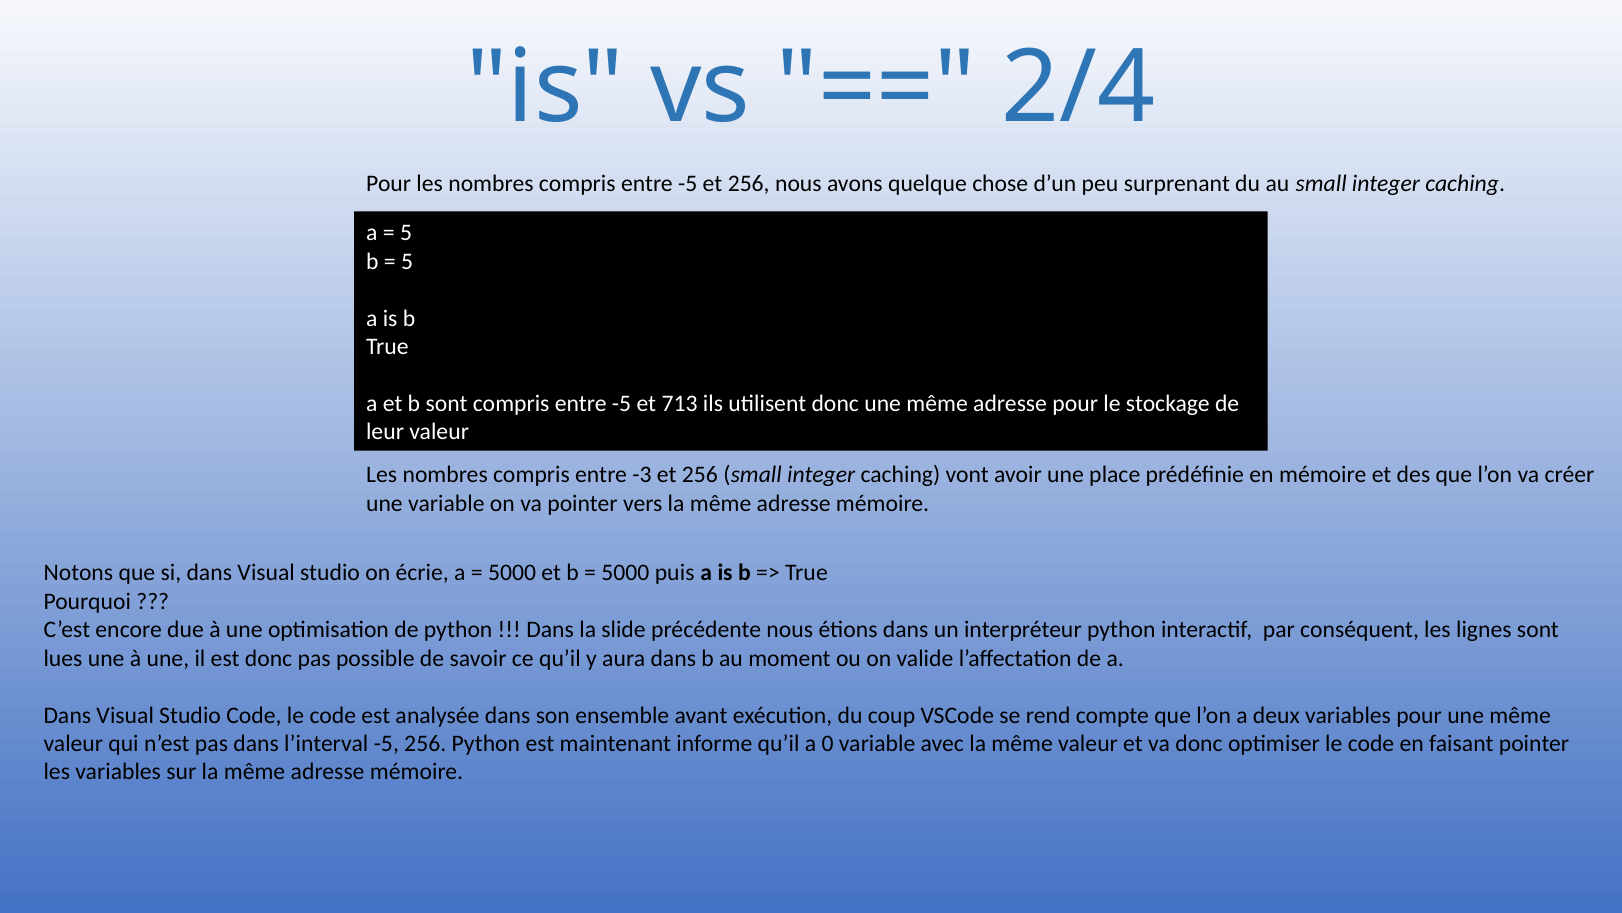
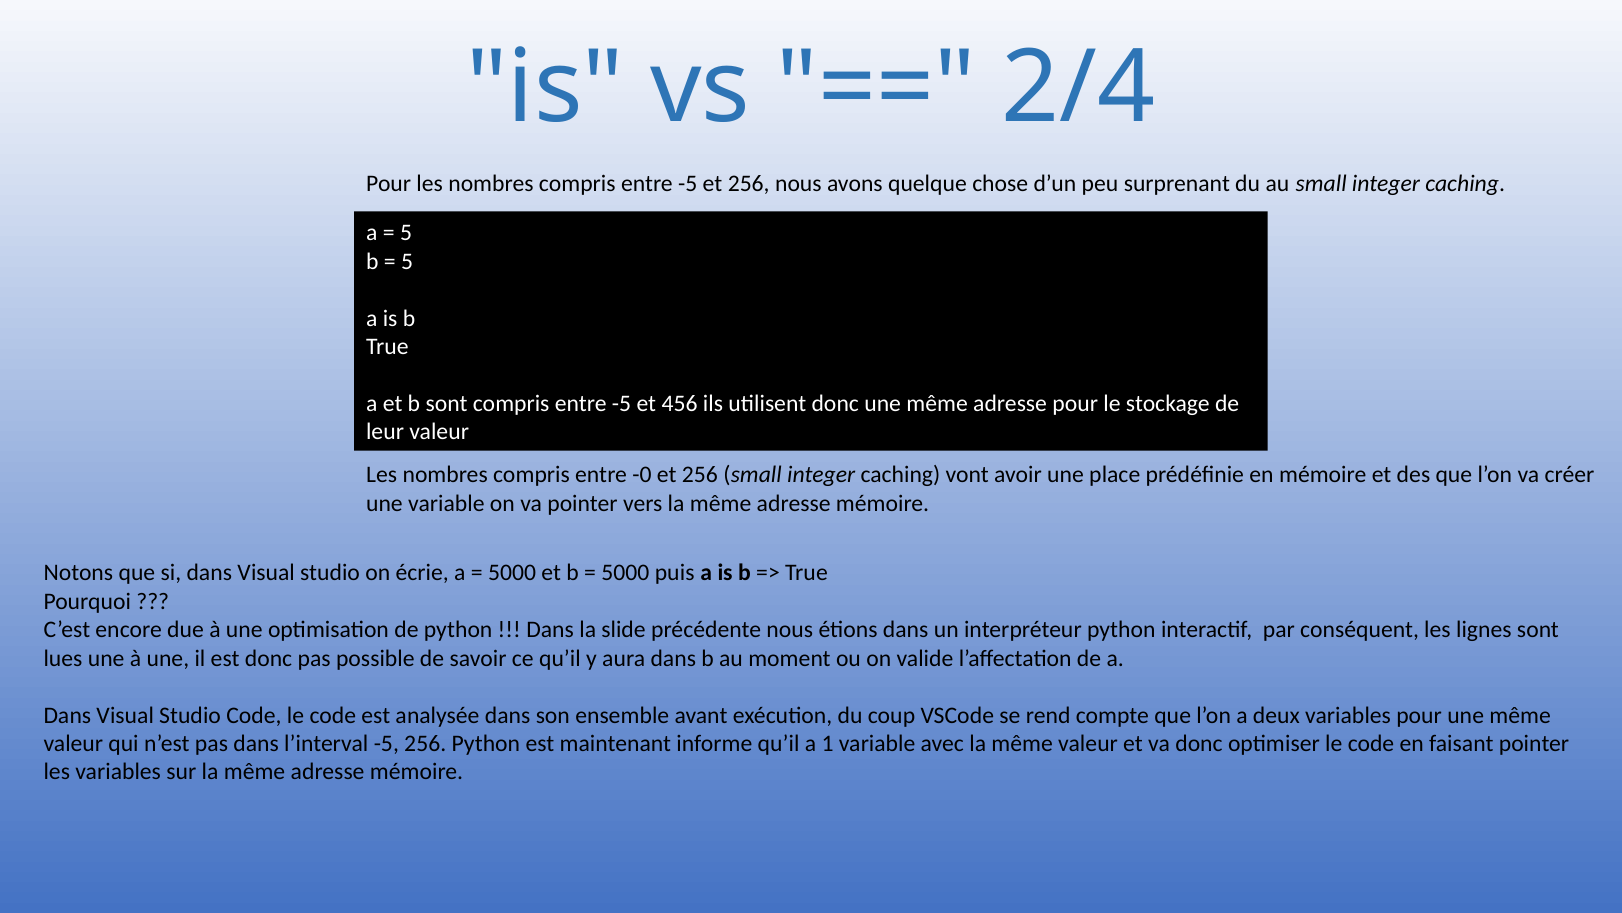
713: 713 -> 456 (680, 403)
-3: -3 -> -0 (642, 475)
0: 0 -> 1 (828, 743)
